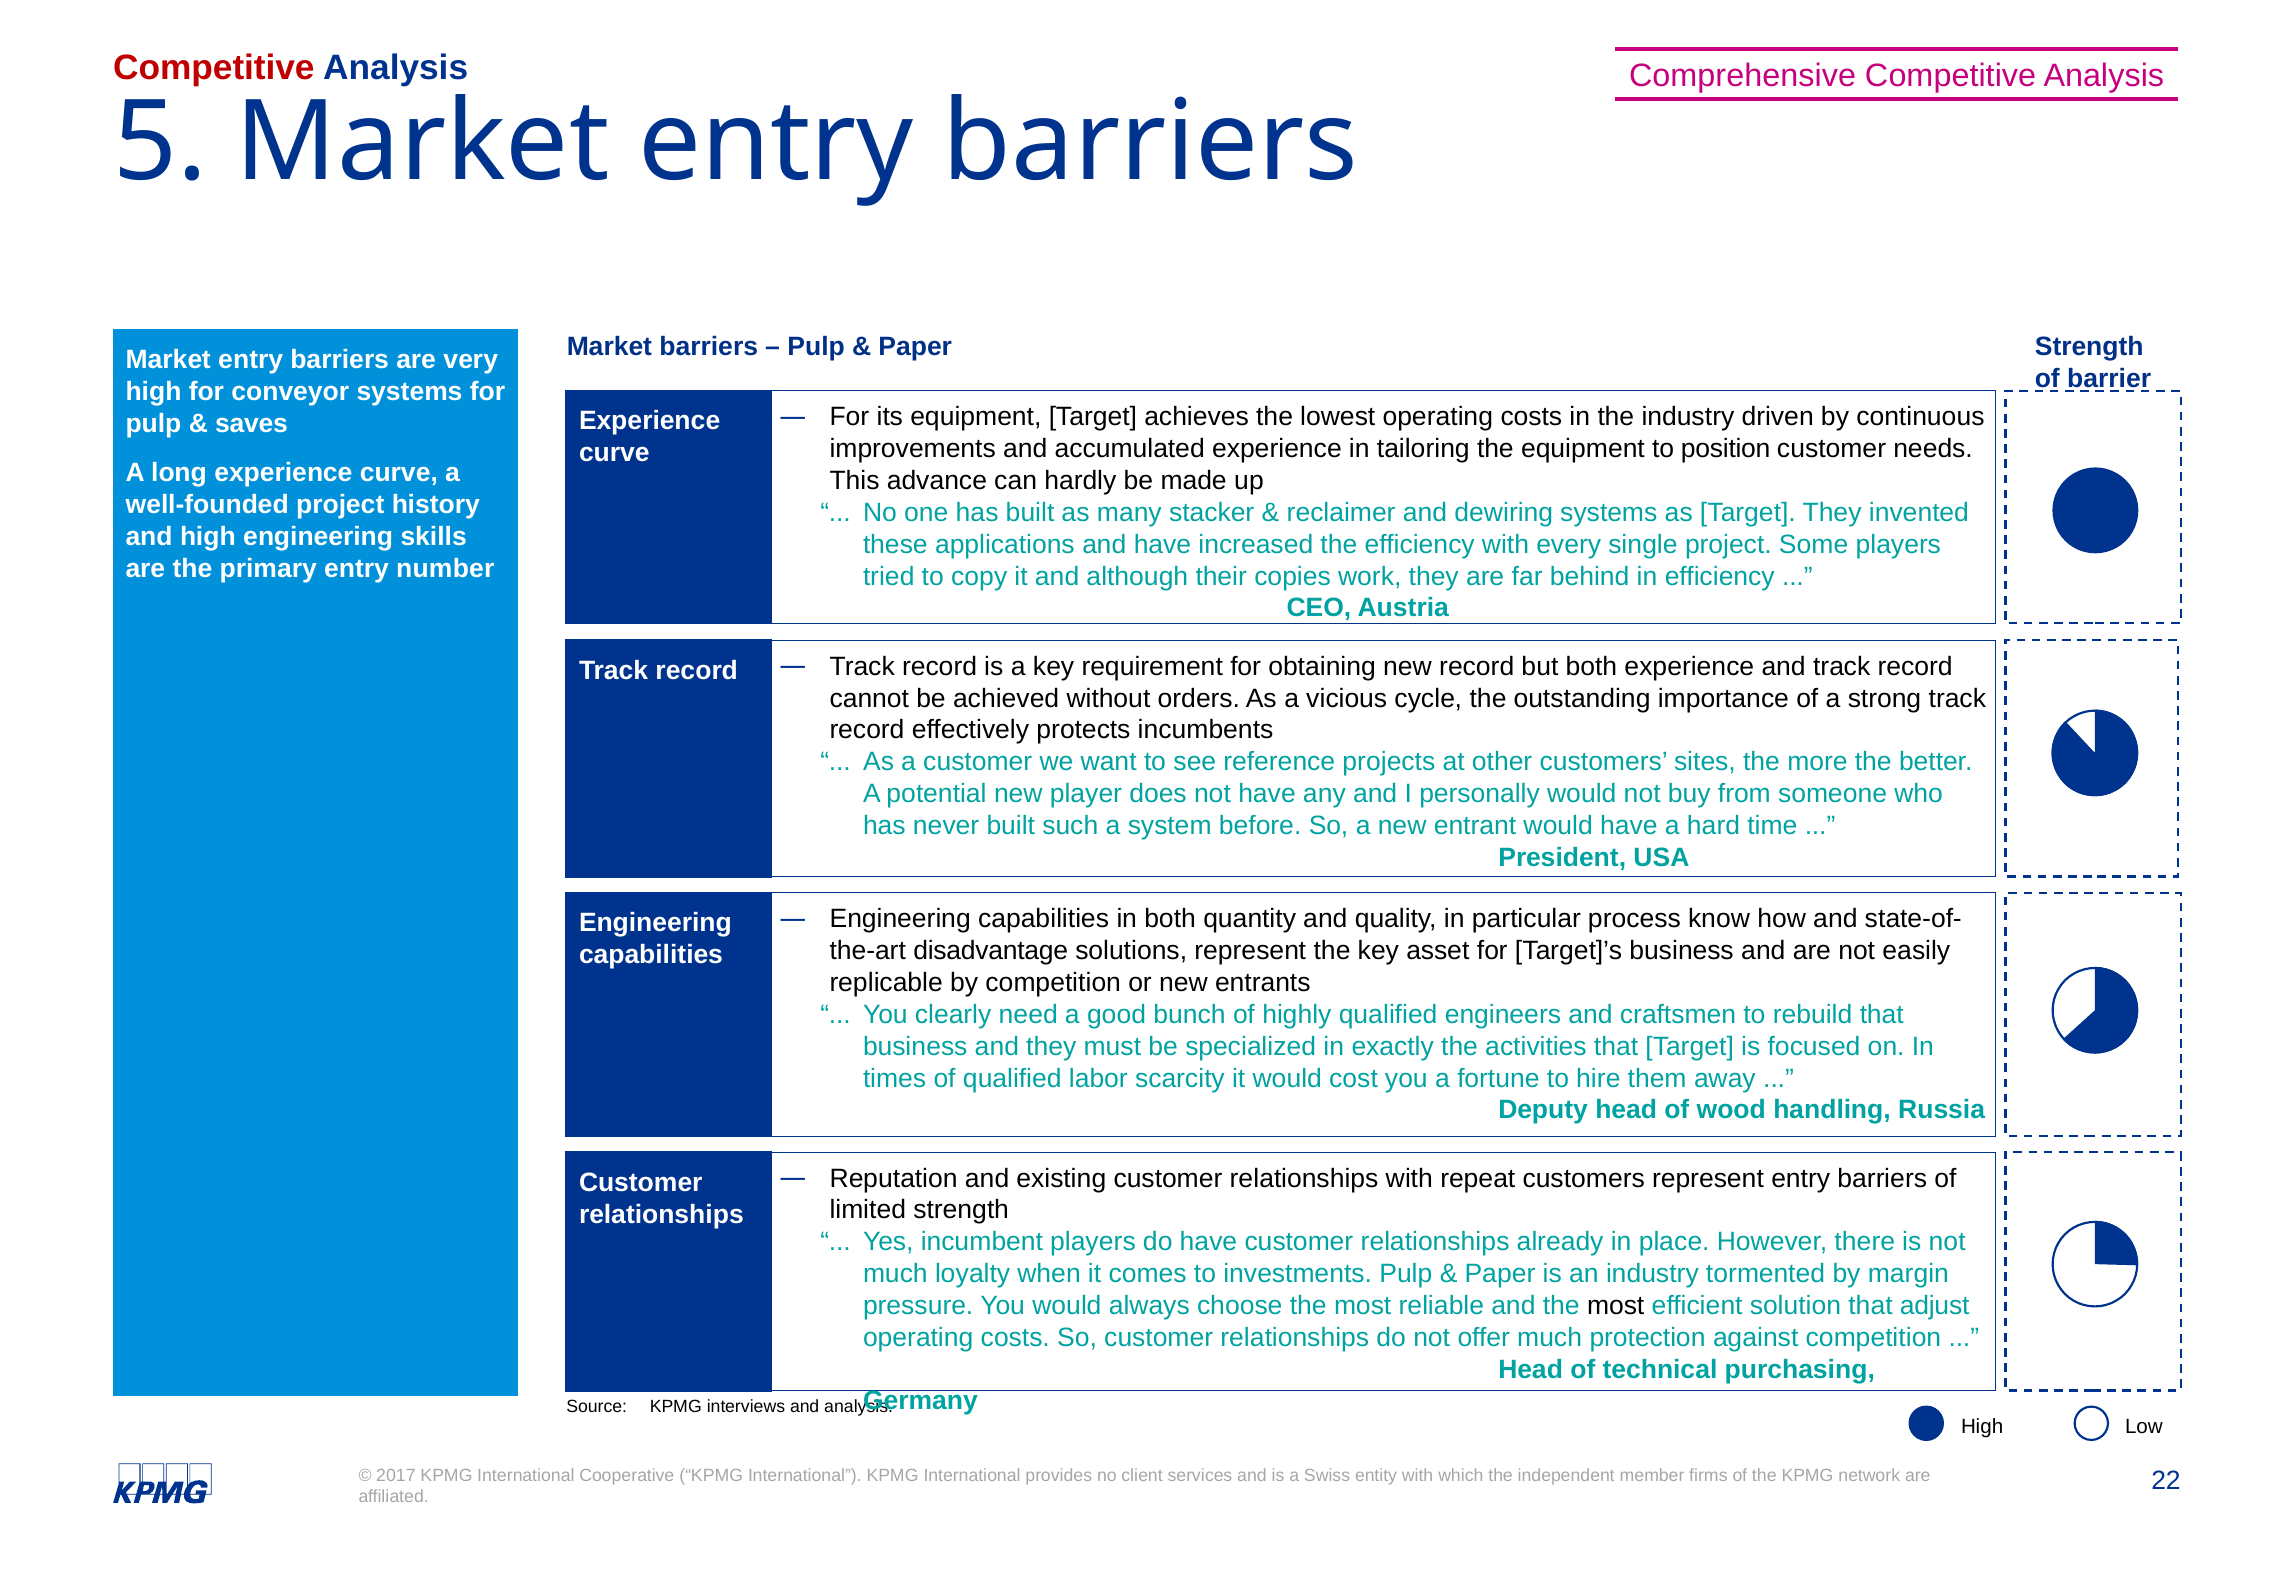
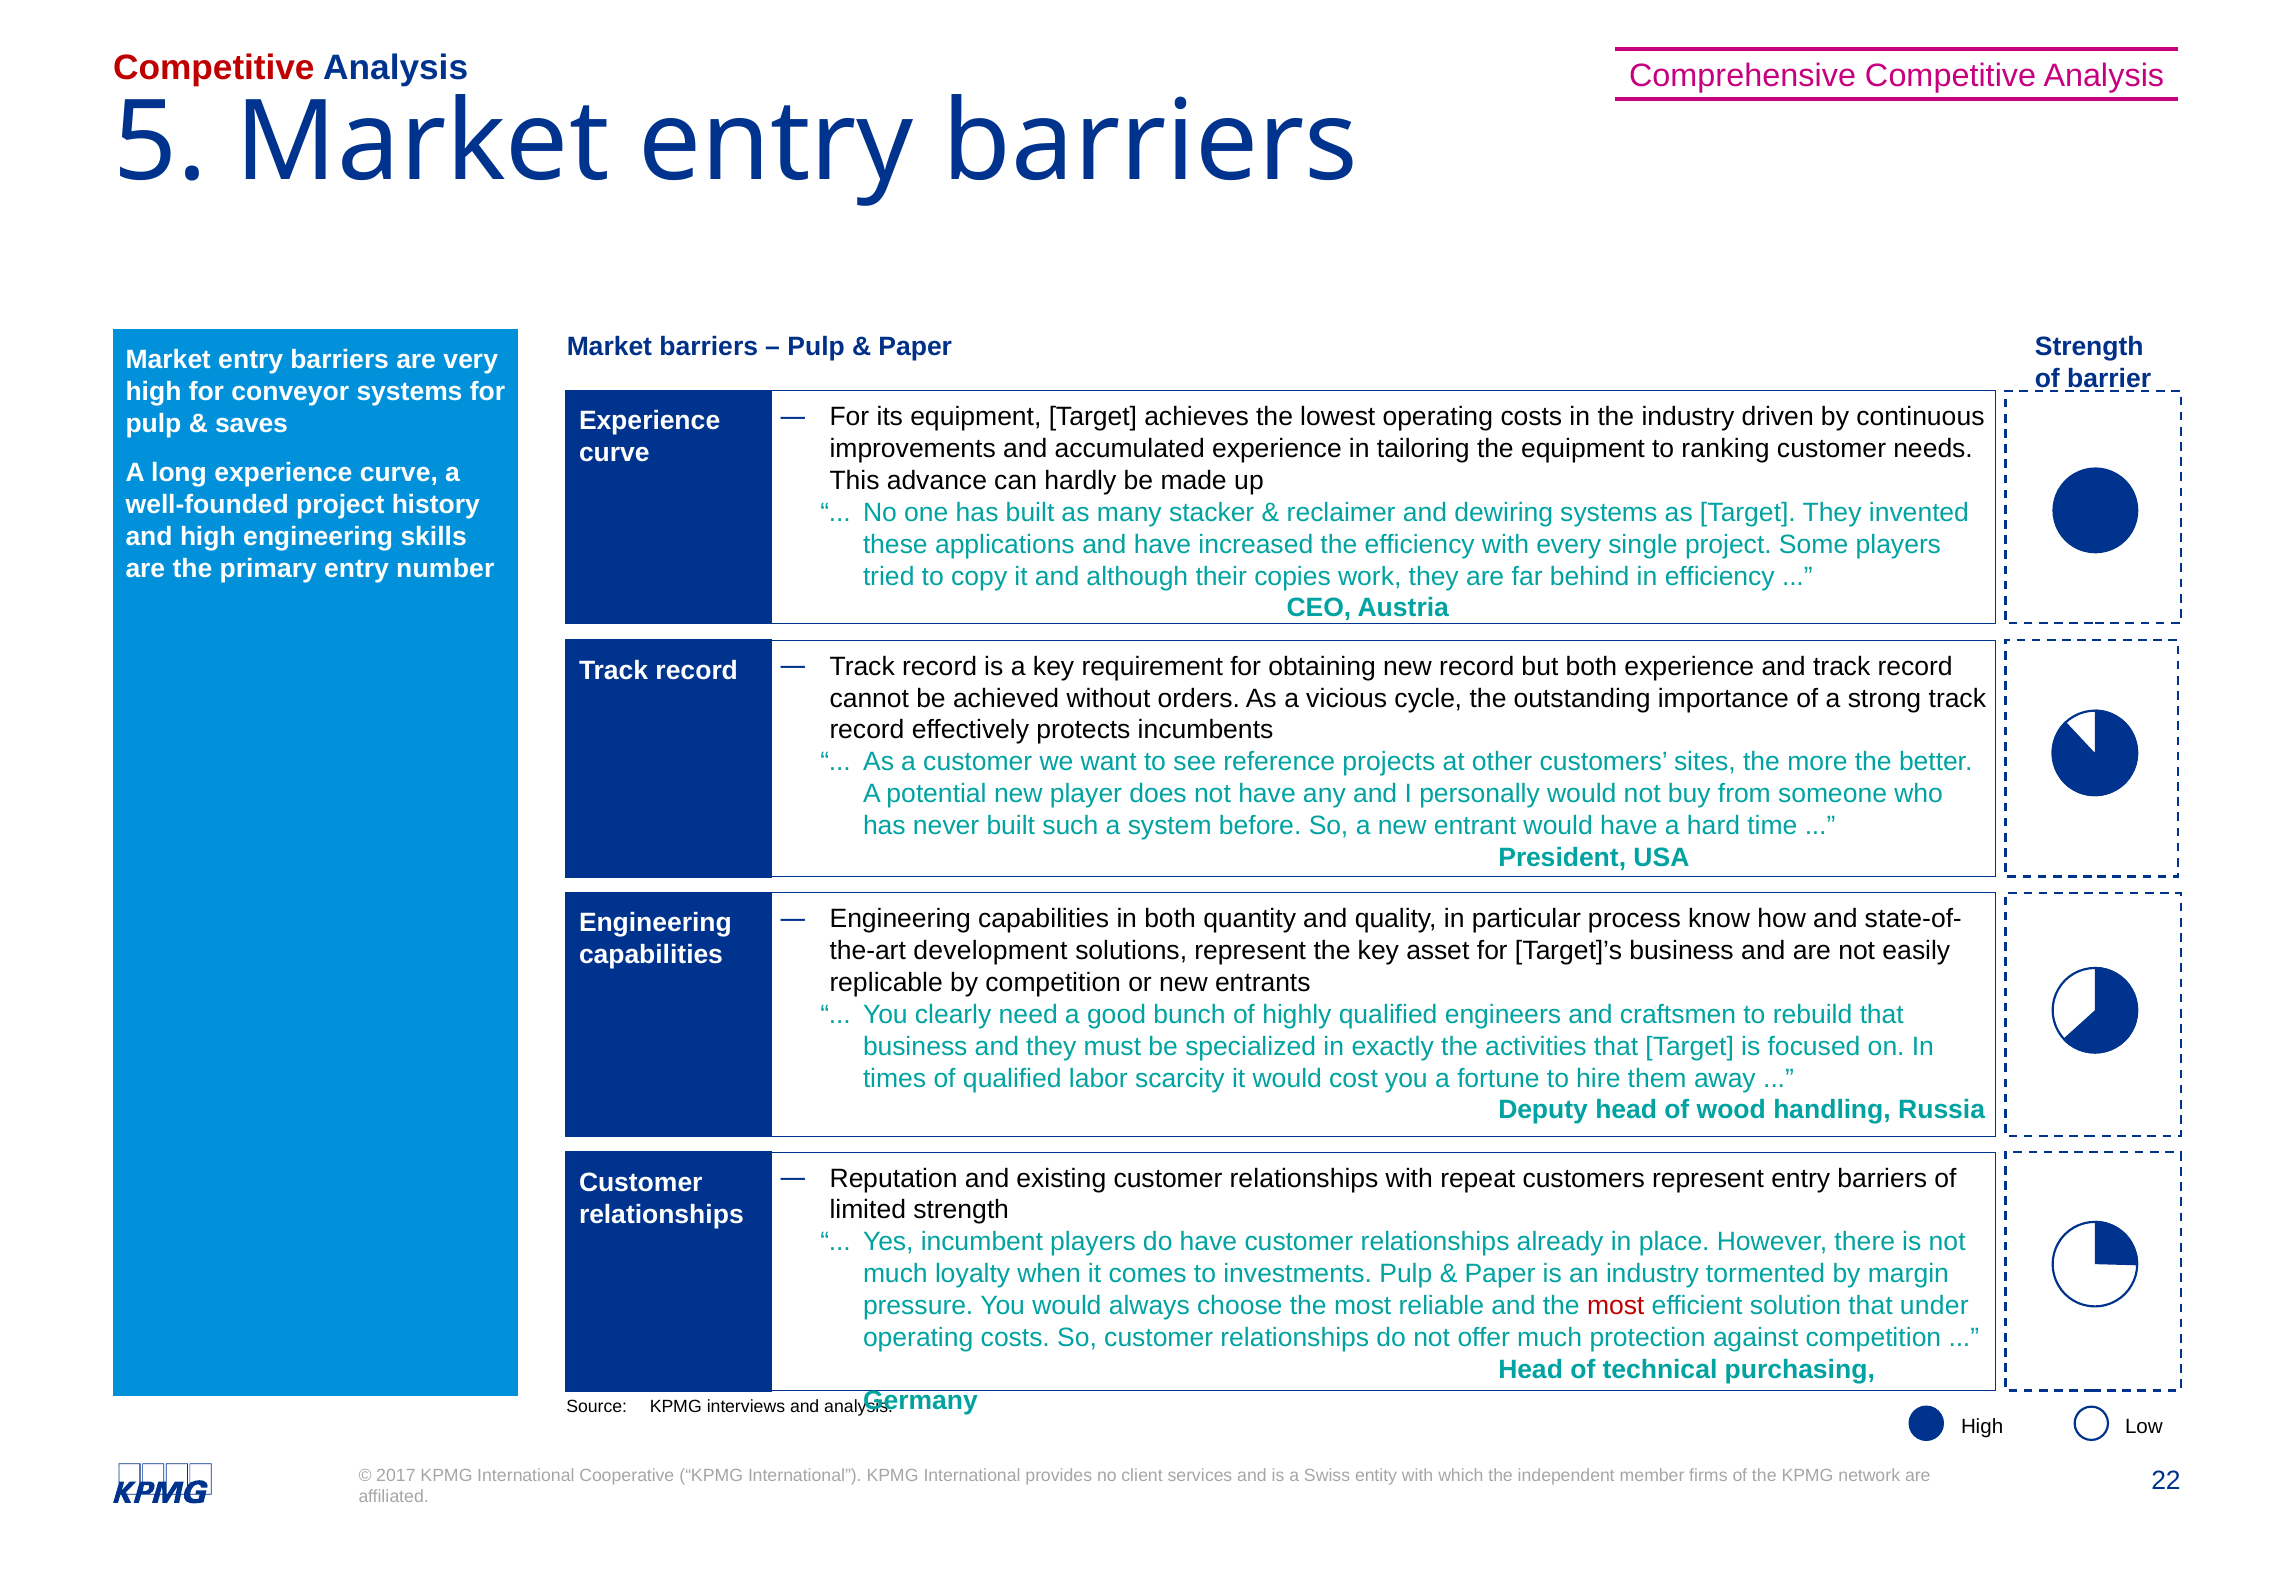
position: position -> ranking (1725, 449)
disadvantage: disadvantage -> development (990, 951)
most colour: black -> red (1616, 1306)
adjust: adjust -> under (1934, 1306)
